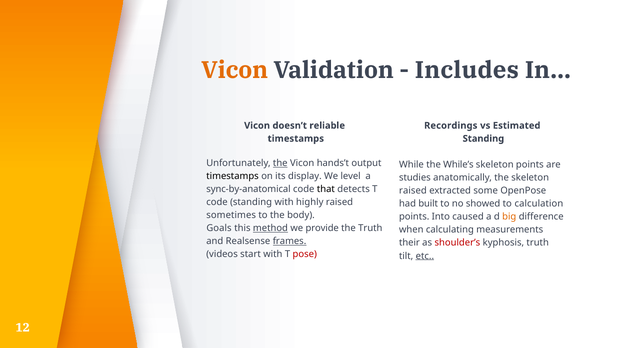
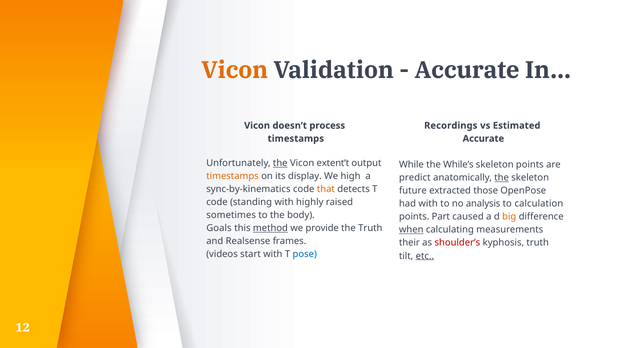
Includes: Includes -> Accurate (467, 70)
reliable: reliable -> process (327, 125)
Standing: Standing -> Accurate (483, 138)
hands’t: hands’t -> extent’t (333, 163)
timestamps colour: black -> orange (233, 176)
level: level -> high (351, 176)
studies: studies -> predict (415, 178)
the underline: none -> present (502, 178)
sync-by-anatomical: sync-by-anatomical -> sync-by-kinematics (248, 189)
that colour: black -> orange (326, 189)
raised: raised -> future (413, 191)
some: some -> those (486, 191)
had built: built -> with (428, 204)
showed: showed -> analysis (483, 204)
Into: Into -> Part (441, 217)
when underline: none -> present (411, 230)
frames underline: present -> none (290, 241)
pose colour: red -> blue (305, 254)
